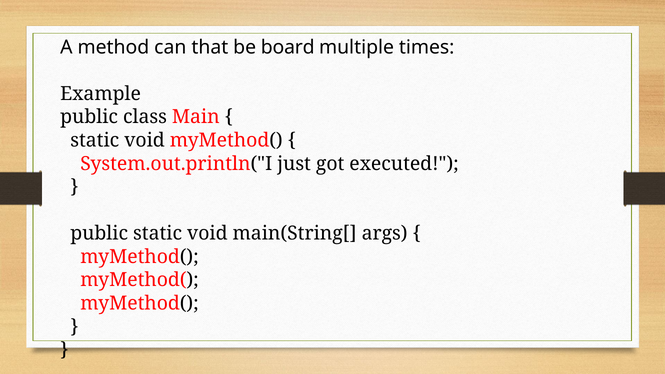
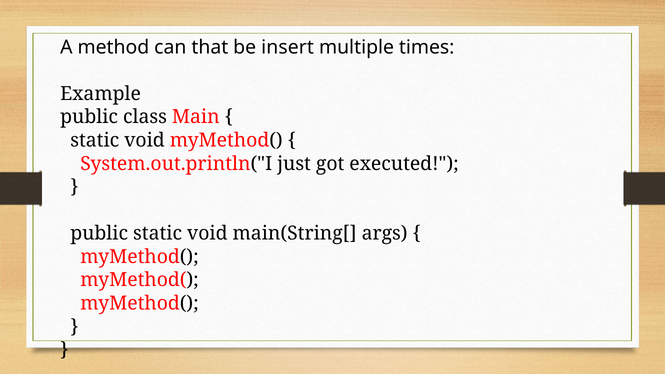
board: board -> insert (288, 47)
